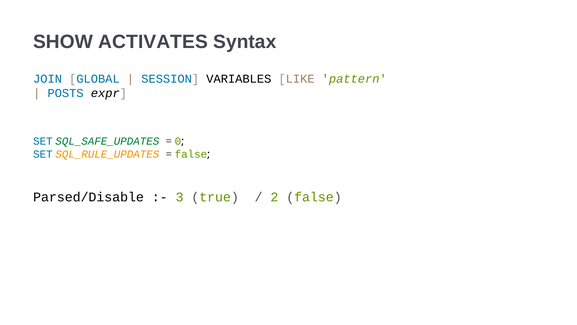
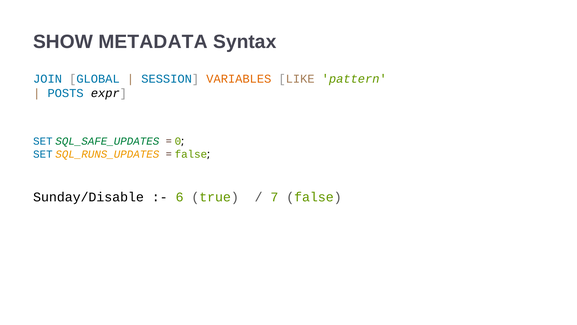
ACTIVATES: ACTIVATES -> METADATA (153, 42)
VARIABLES colour: black -> orange (239, 79)
SQL_RULE_UPDATES: SQL_RULE_UPDATES -> SQL_RUNS_UPDATES (107, 154)
Parsed/Disable: Parsed/Disable -> Sunday/Disable (89, 197)
3: 3 -> 6 (180, 197)
2: 2 -> 7 (274, 197)
